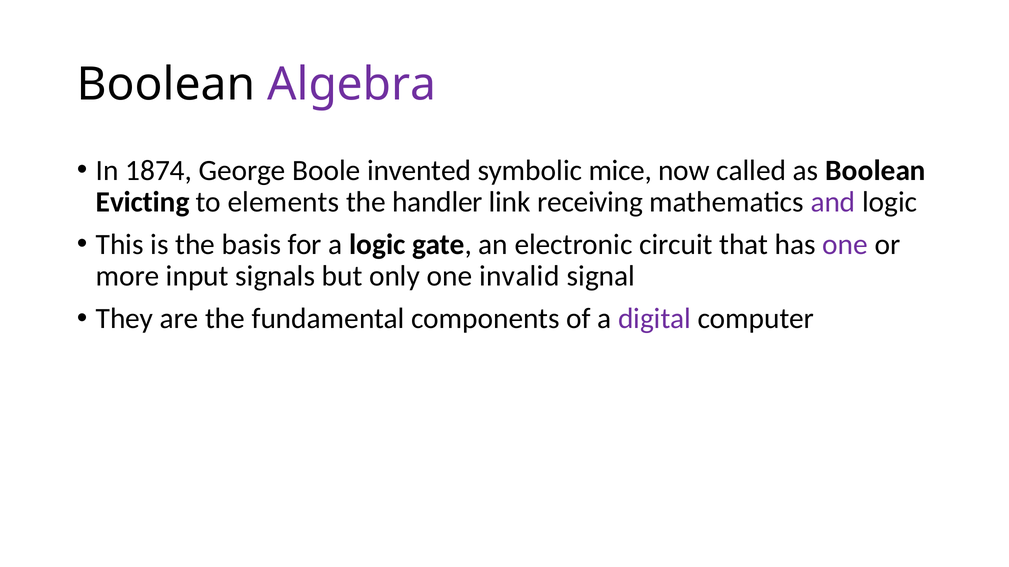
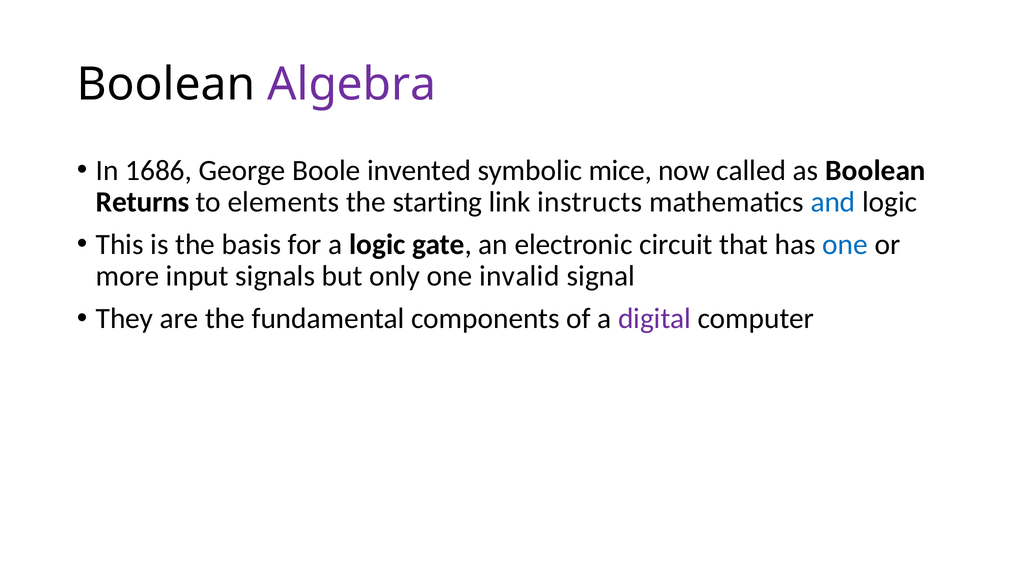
1874: 1874 -> 1686 (159, 171)
Evicting: Evicting -> Returns (143, 202)
handler: handler -> starting (437, 202)
receiving: receiving -> instructs (590, 202)
and colour: purple -> blue (833, 202)
one colour: purple -> blue (845, 245)
